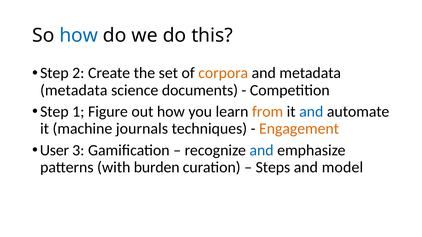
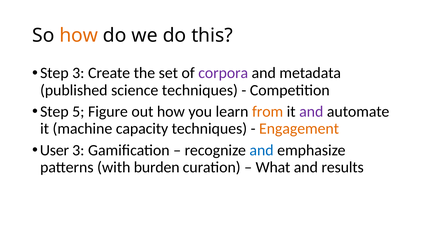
how colour: blue -> orange (79, 35)
Step 2: 2 -> 3 (78, 73)
corpora colour: orange -> purple (223, 73)
metadata: metadata -> published (74, 90)
science documents: documents -> techniques (200, 90)
1: 1 -> 5 (78, 112)
and colour: blue -> purple (311, 112)
journals: journals -> capacity (142, 129)
Steps: Steps -> What (273, 167)
model: model -> results (343, 167)
